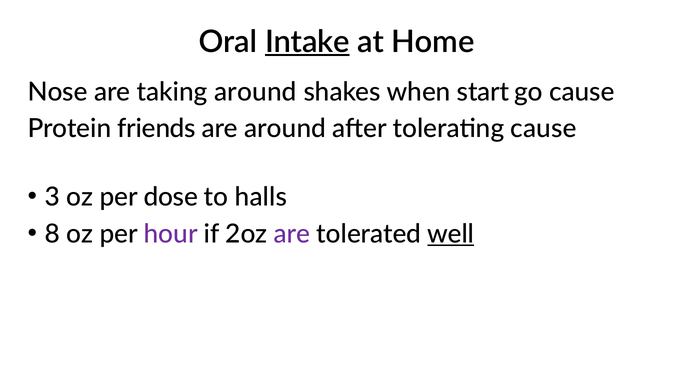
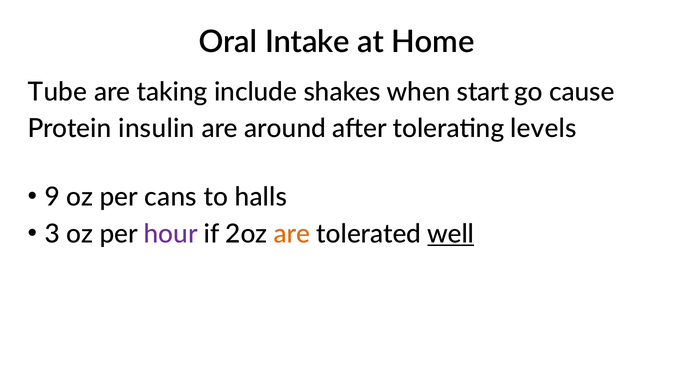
Intake underline: present -> none (307, 42)
Nose: Nose -> Tube (58, 92)
taking around: around -> include (256, 92)
friends: friends -> insulin (156, 129)
tolerating cause: cause -> levels (543, 129)
3: 3 -> 9 (52, 197)
dose: dose -> cans (171, 197)
8: 8 -> 3 (52, 234)
are colour: purple -> orange (292, 234)
